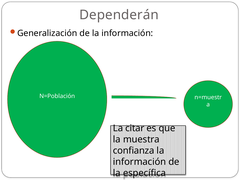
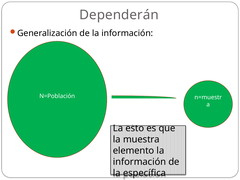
citar: citar -> esto (135, 128)
confianza: confianza -> elemento (134, 151)
